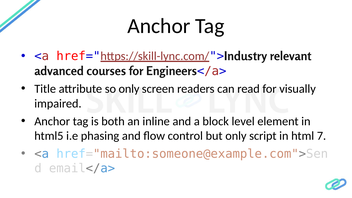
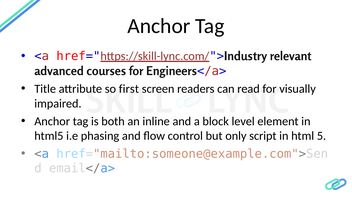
so only: only -> first (129, 89)
7: 7 -> 5 (322, 136)
